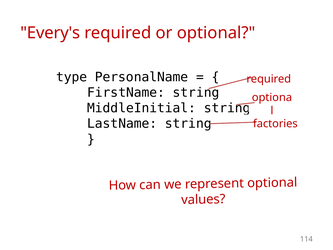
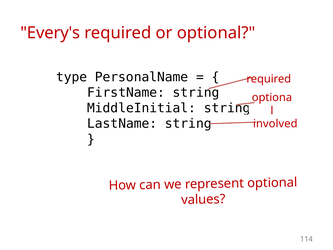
factories: factories -> involved (275, 123)
